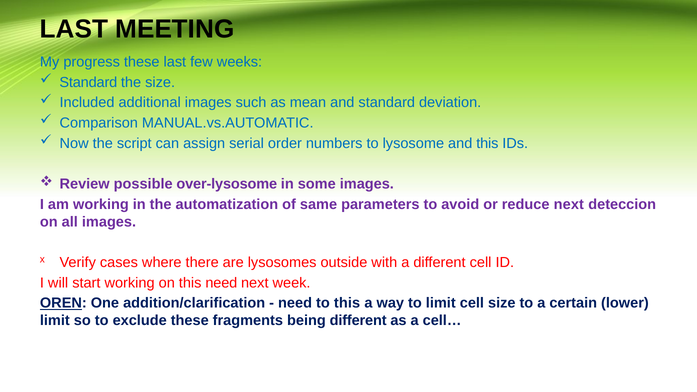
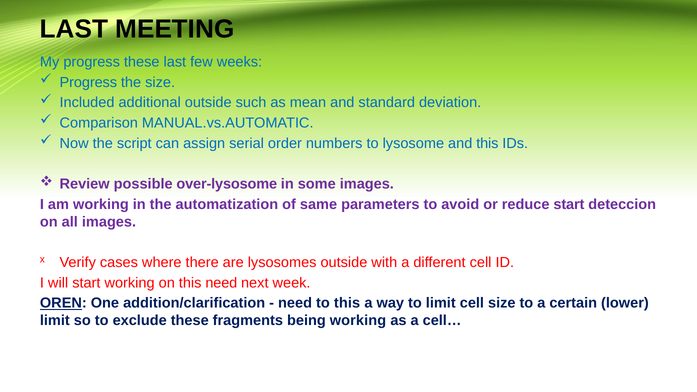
Standard: Standard -> Progress (88, 82)
additional images: images -> outside (208, 103)
reduce next: next -> start (569, 204)
being different: different -> working (358, 321)
